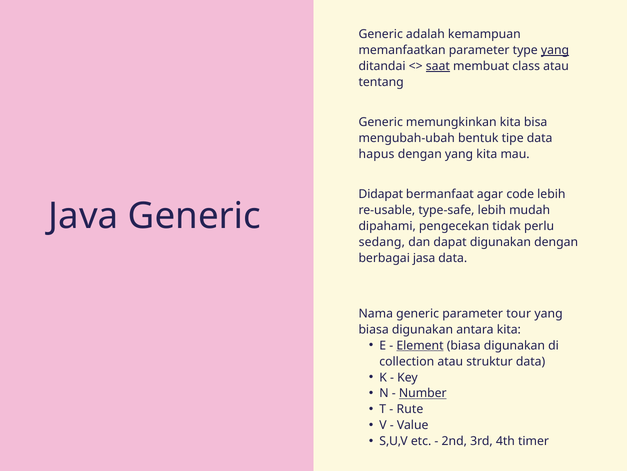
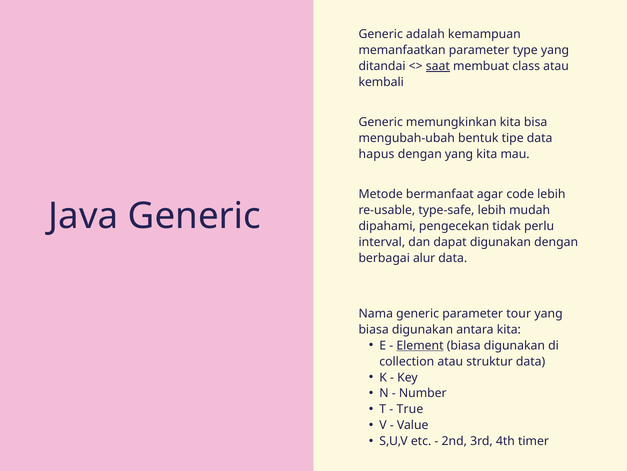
yang underline: present -> none (555, 50)
tentang: tentang -> kembali (381, 82)
Didapat: Didapat -> Metode (381, 194)
sedang: sedang -> interval (382, 242)
jasa: jasa -> alur (424, 258)
Number underline: present -> none (423, 393)
Rute: Rute -> True (410, 409)
